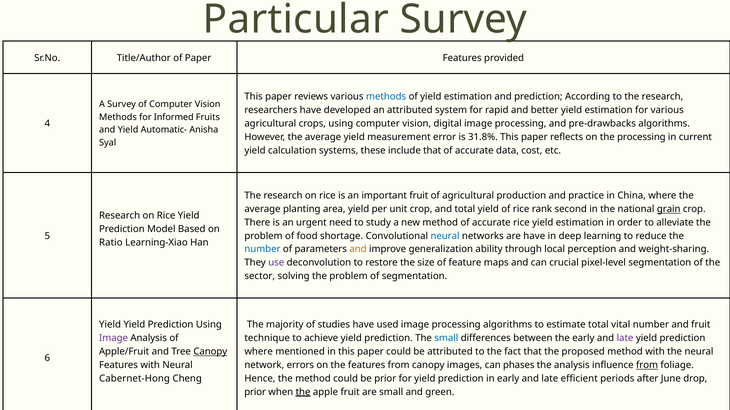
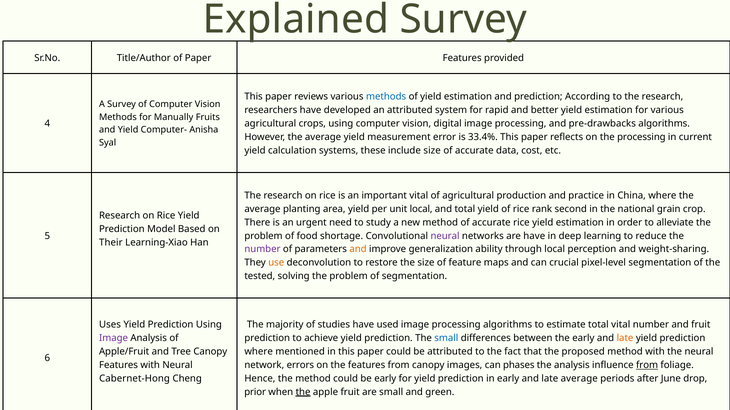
Particular: Particular -> Explained (296, 19)
Informed: Informed -> Manually (174, 117)
Automatic-: Automatic- -> Computer- (164, 130)
31.8%: 31.8% -> 33.4% (483, 137)
include that: that -> size (432, 151)
important fruit: fruit -> vital (419, 196)
unit crop: crop -> local (421, 209)
grain underline: present -> none (669, 209)
neural colour: blue -> purple (445, 236)
Ratio: Ratio -> Their (111, 243)
number colour: blue -> purple (262, 250)
use colour: purple -> orange (276, 263)
sector: sector -> tested (260, 277)
Yield: Yield -> Uses (110, 325)
technique: technique -> prediction (267, 339)
late colour: purple -> orange (625, 339)
Canopy underline: present -> none (210, 352)
be prior: prior -> early (385, 379)
late efficient: efficient -> average (579, 379)
